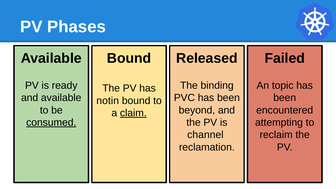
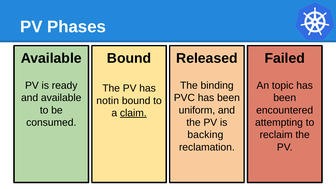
beyond: beyond -> uniform (197, 110)
consumed underline: present -> none (51, 122)
channel: channel -> backing (205, 135)
